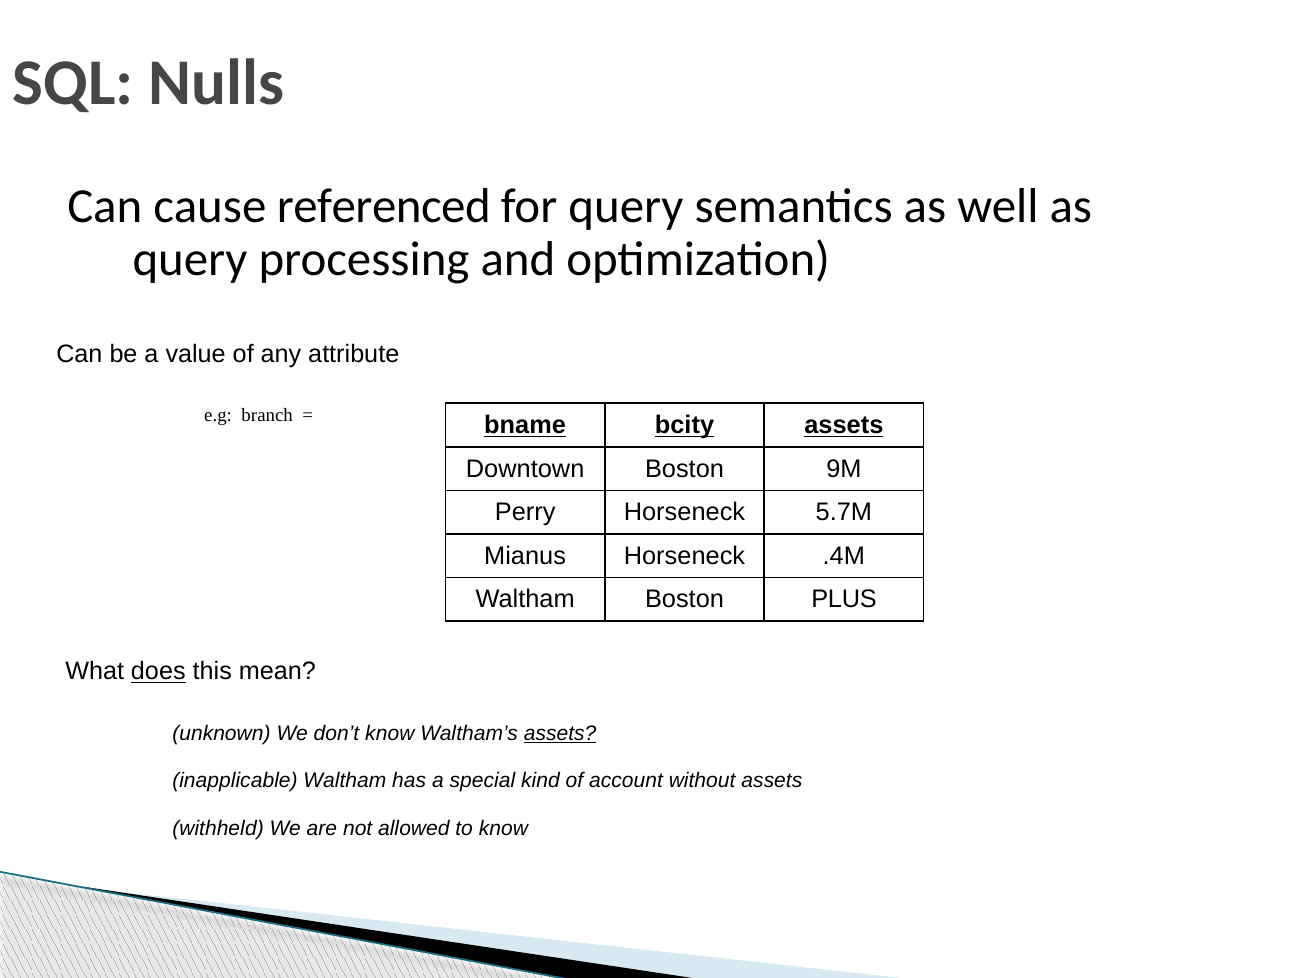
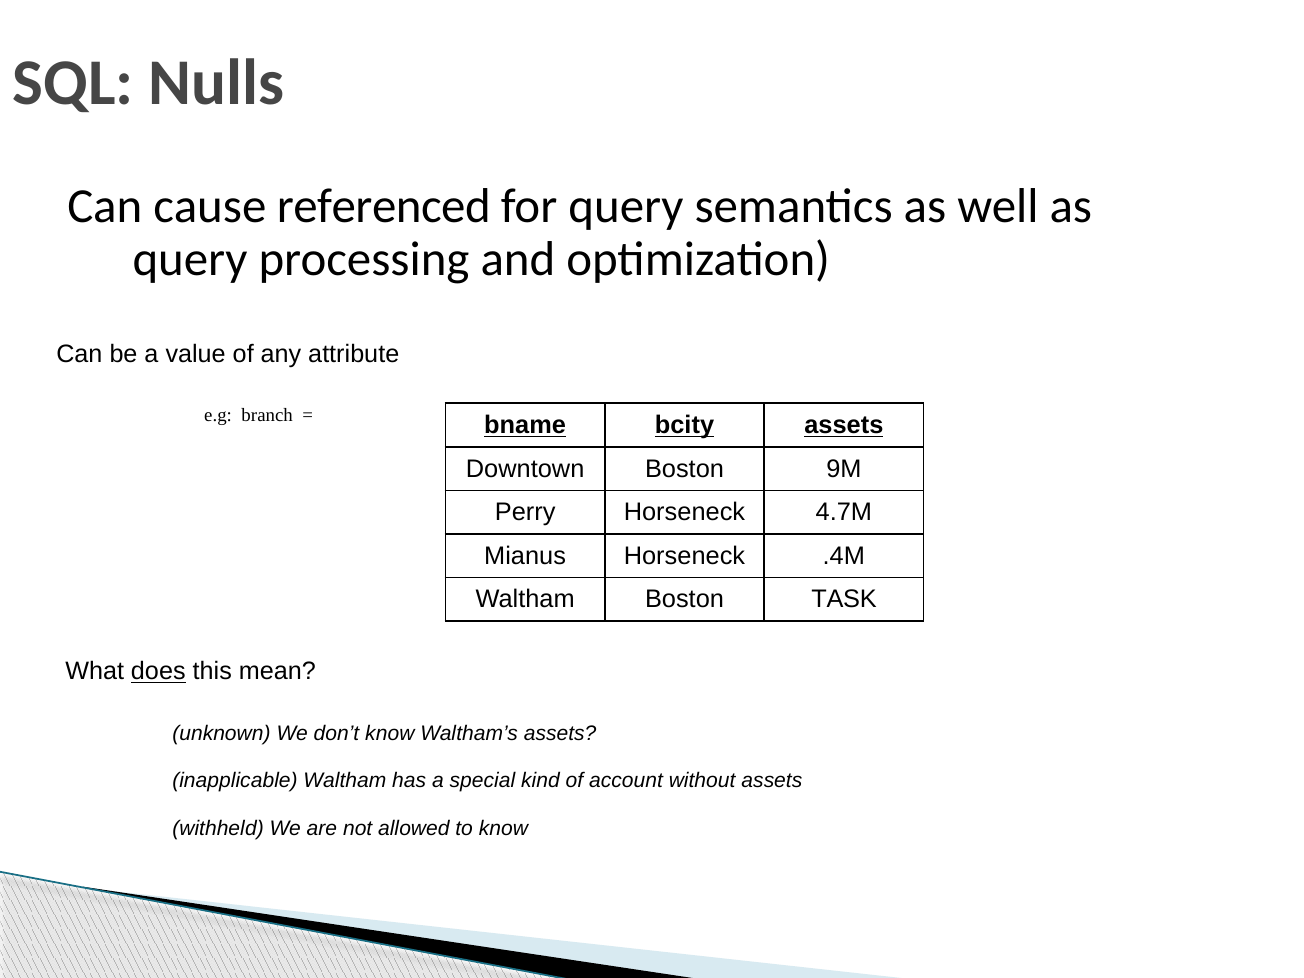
5.7M: 5.7M -> 4.7M (844, 512)
PLUS: PLUS -> TASK (844, 600)
assets underline: present -> none (560, 734)
